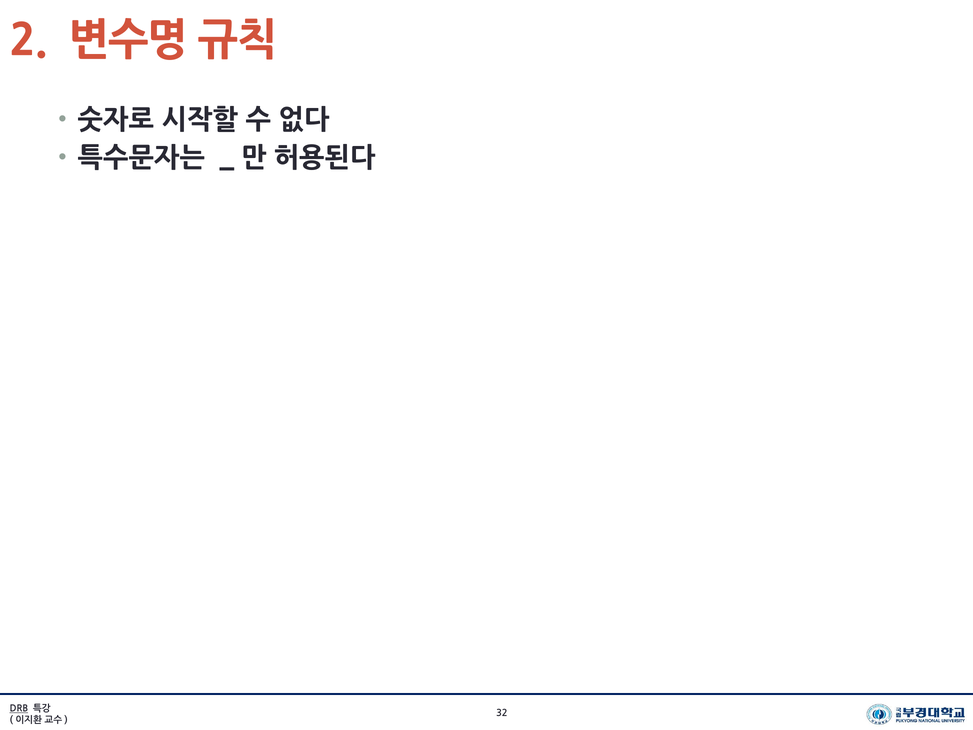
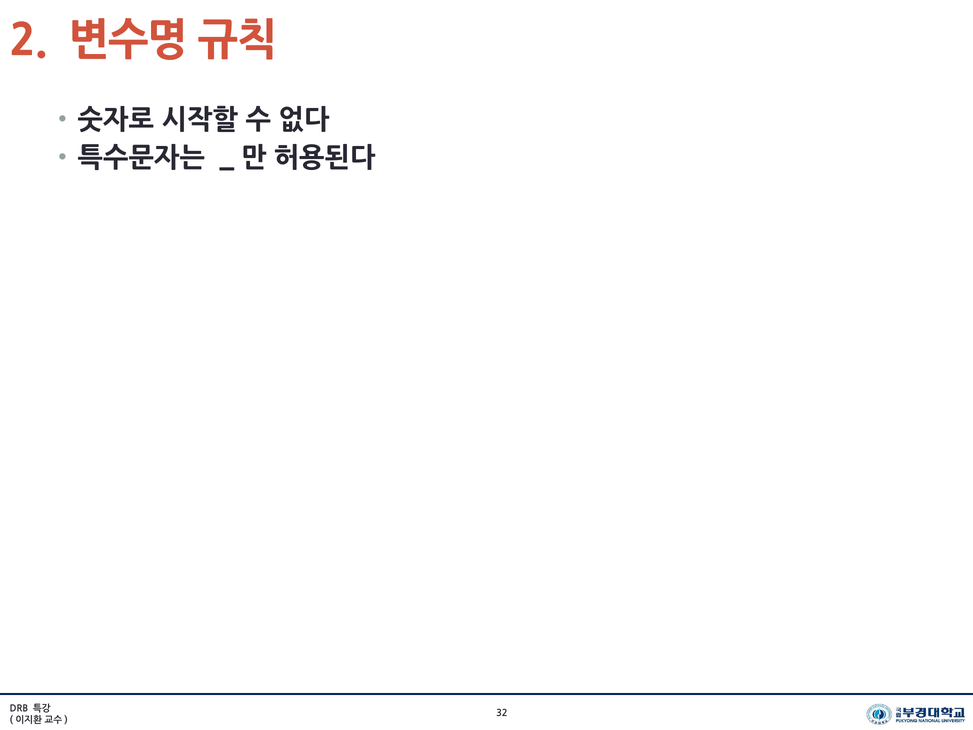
DRB underline: present -> none (19, 709)
